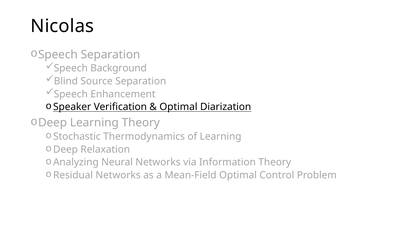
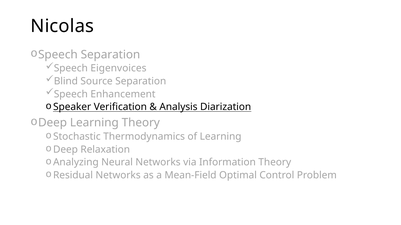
Background: Background -> Eigenvoices (118, 68)
Optimal: Optimal -> Analysis (179, 107)
